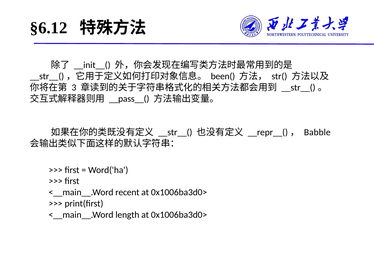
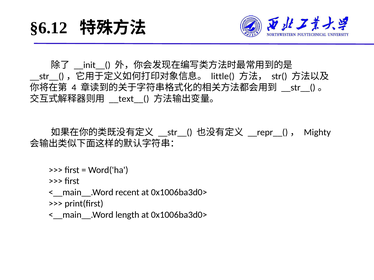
been(: been( -> little( (223, 77)
3: 3 -> 4 (74, 88)
__pass__(: __pass__( -> __text__( (129, 99)
Babble: Babble -> Mighty (317, 133)
